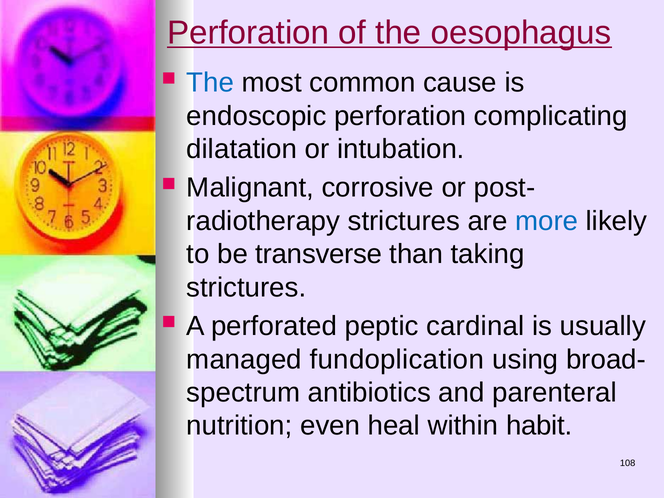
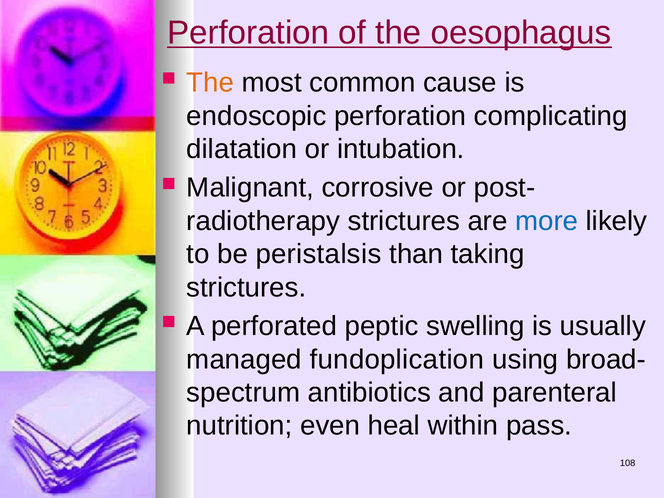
The colour: blue -> orange (210, 83)
transverse: transverse -> peristalsis (319, 254)
cardinal: cardinal -> swelling (475, 326)
habit: habit -> pass (539, 426)
